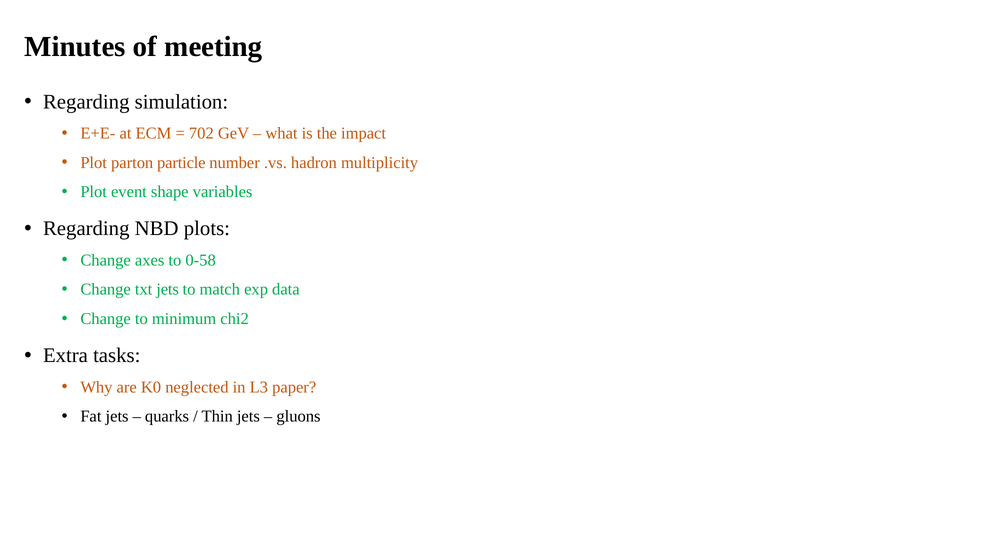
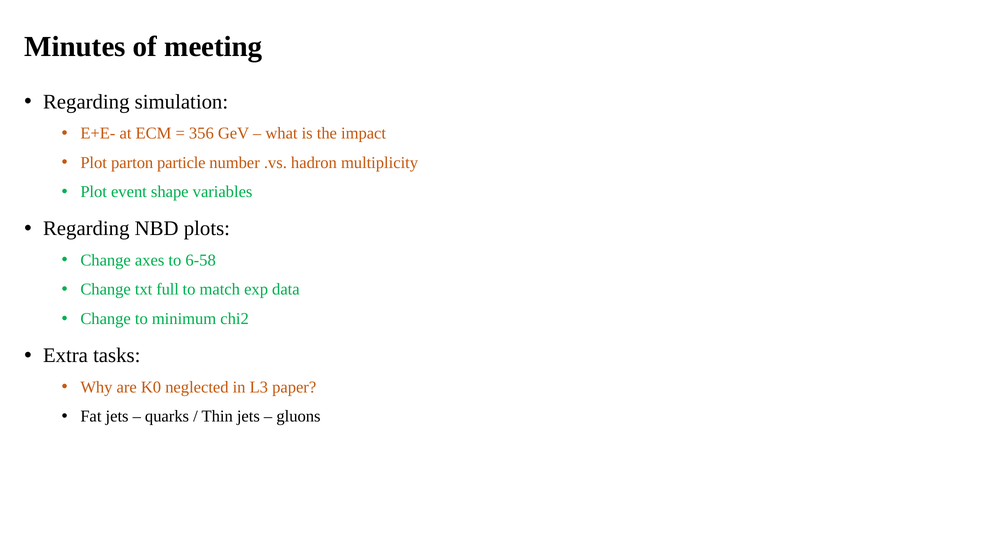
702: 702 -> 356 (201, 133)
0-58: 0-58 -> 6-58 (201, 260)
txt jets: jets -> full (168, 290)
